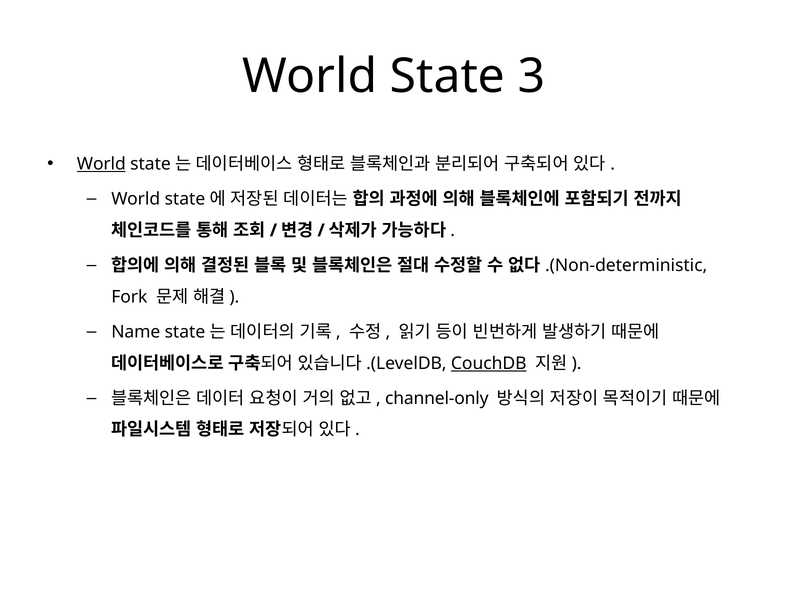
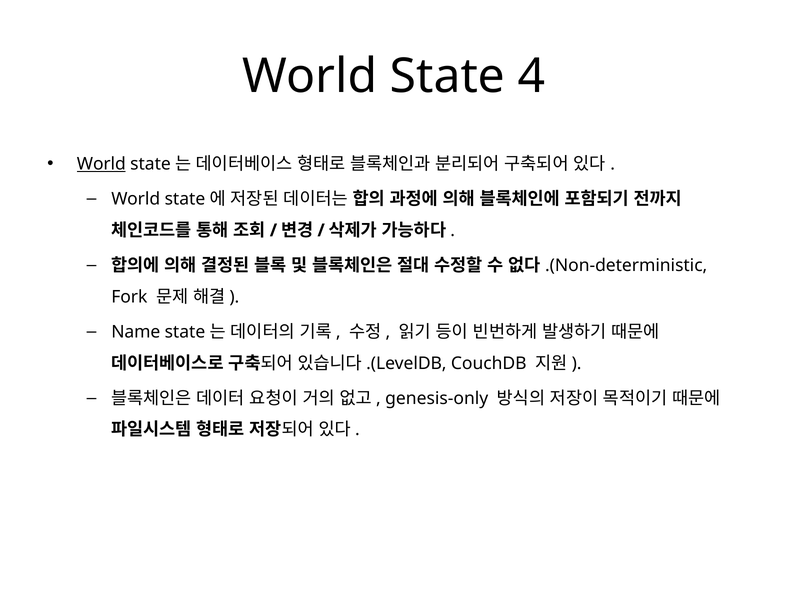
3: 3 -> 4 (531, 76)
CouchDB underline: present -> none (489, 363)
channel-only: channel-only -> genesis-only (437, 398)
